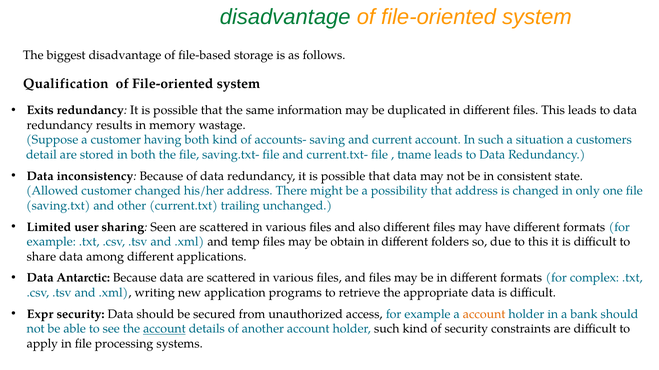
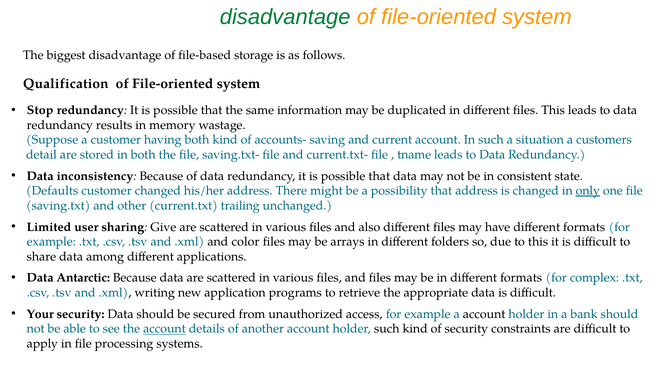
Exits: Exits -> Stop (40, 110)
Allowed: Allowed -> Defaults (52, 191)
only underline: none -> present (588, 191)
Seen: Seen -> Give (163, 227)
temp: temp -> color (246, 242)
obtain: obtain -> arrays (348, 242)
Expr: Expr -> Your (40, 315)
account colour: orange -> black (484, 315)
